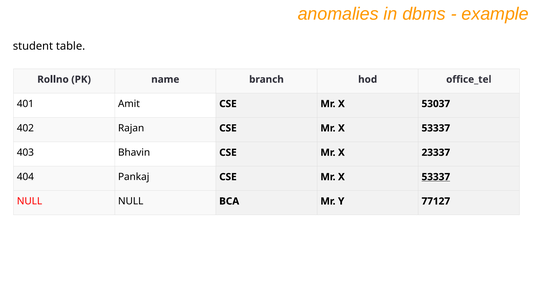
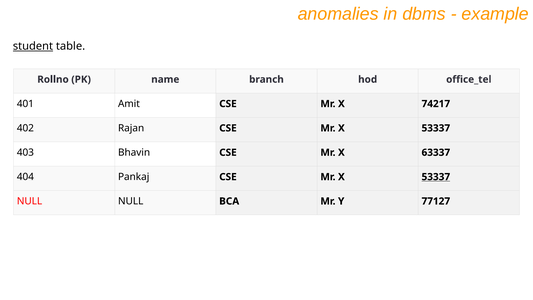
student underline: none -> present (33, 46)
53037: 53037 -> 74217 (436, 104)
23337: 23337 -> 63337 (436, 152)
